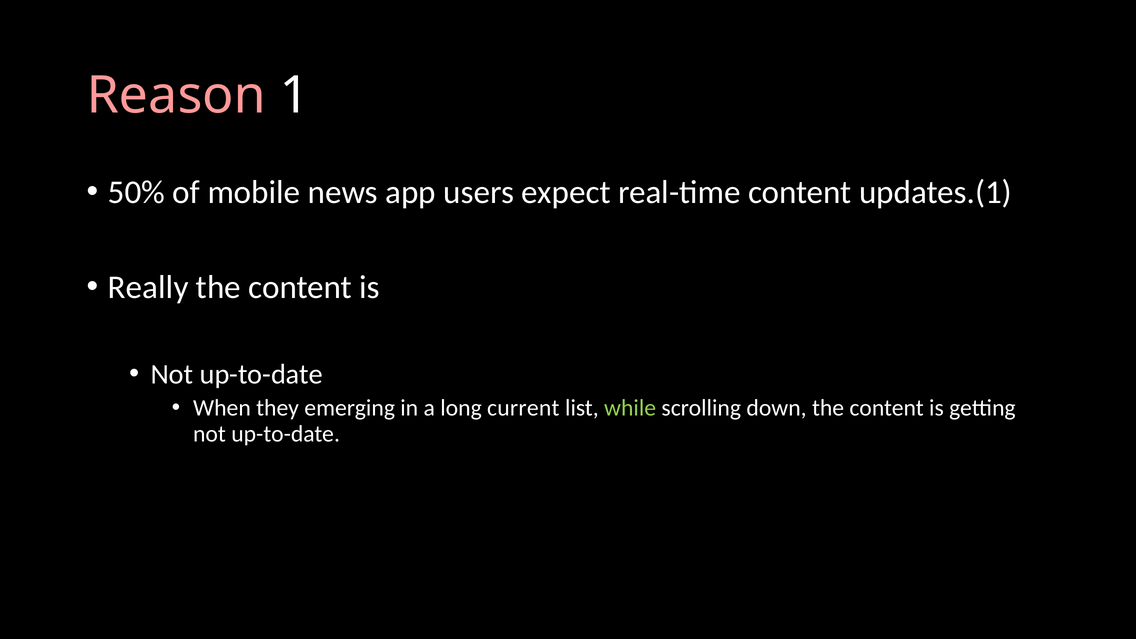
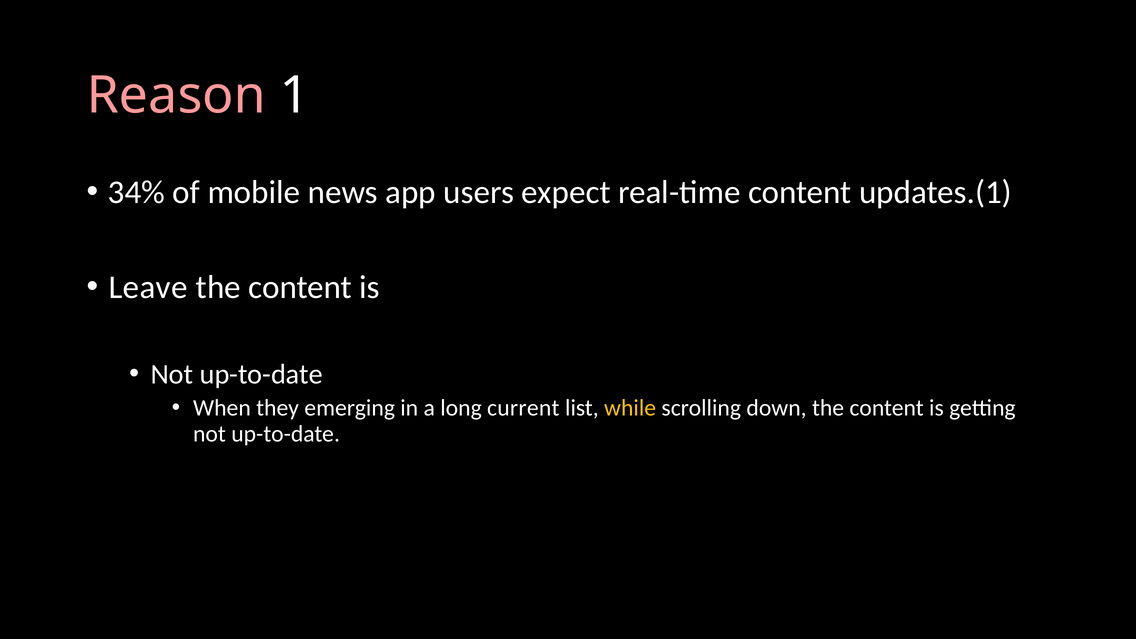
50%: 50% -> 34% (136, 192)
Really: Really -> Leave (148, 287)
while colour: light green -> yellow (630, 408)
